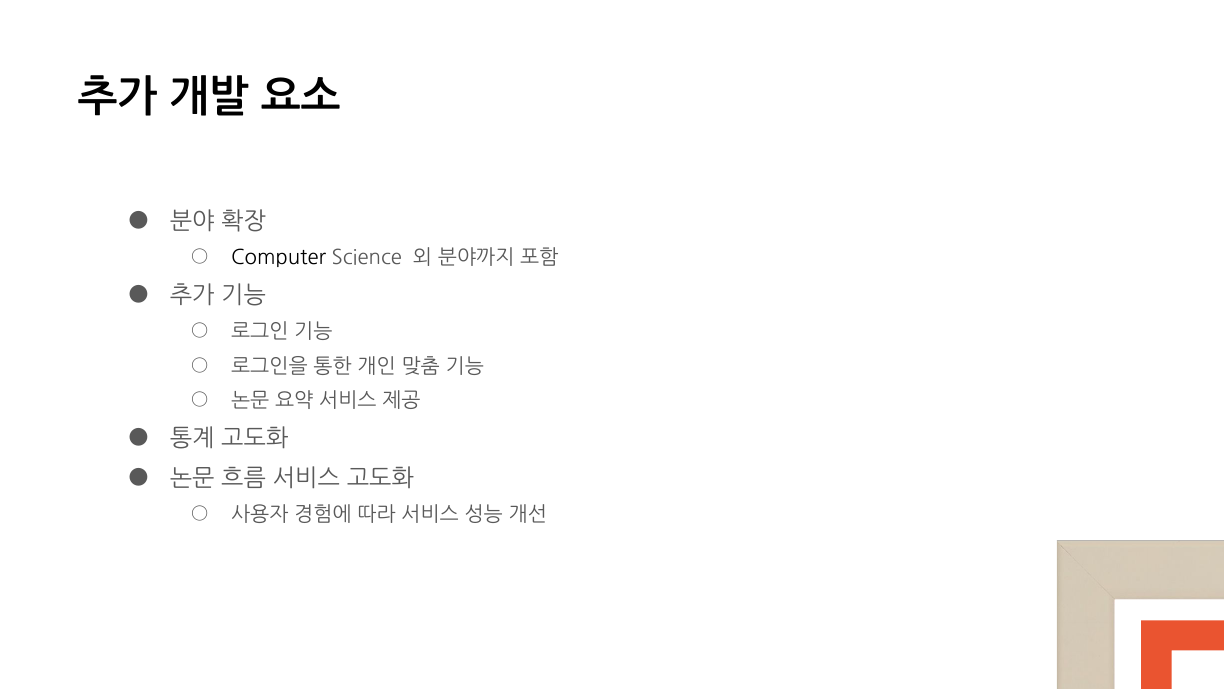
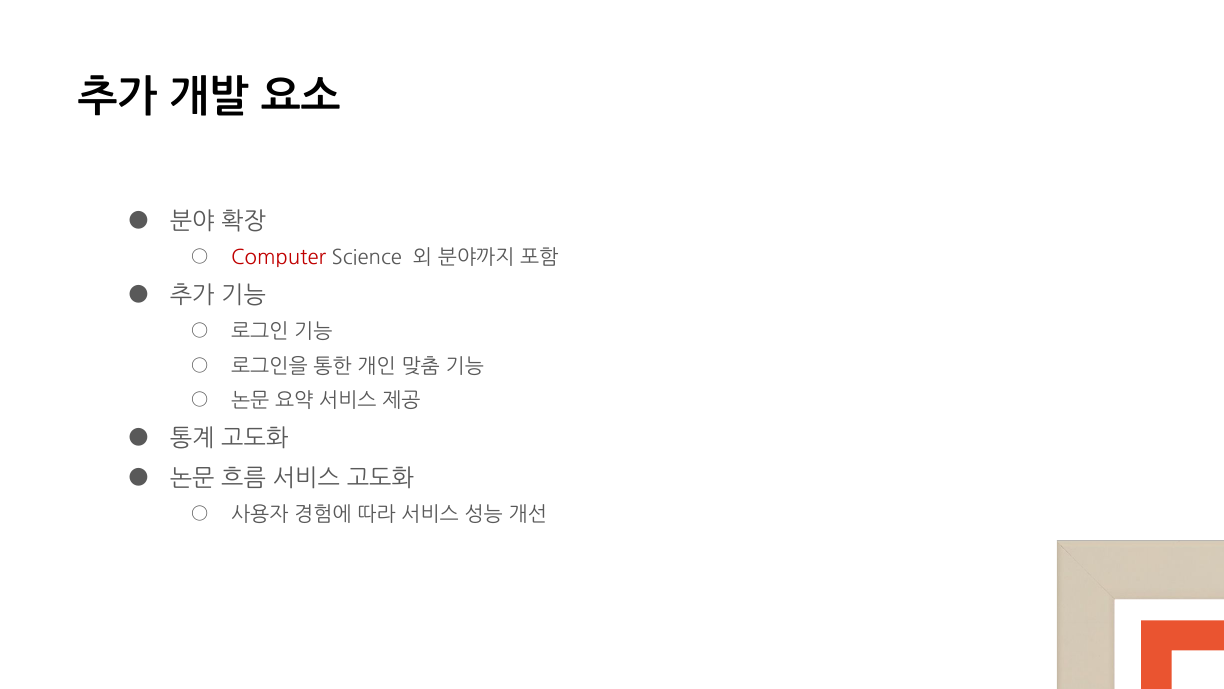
Computer colour: black -> red (279, 258)
